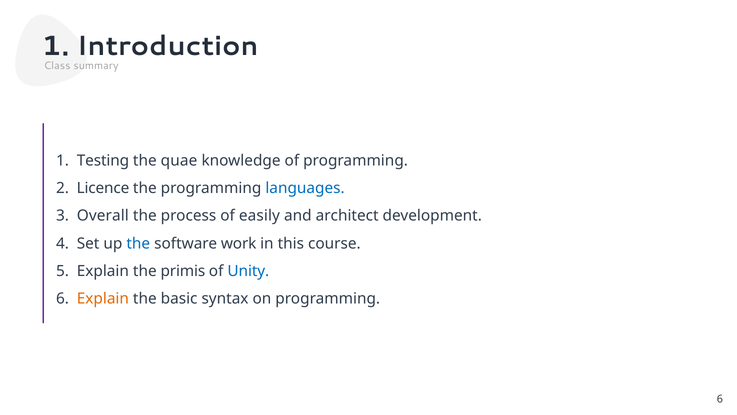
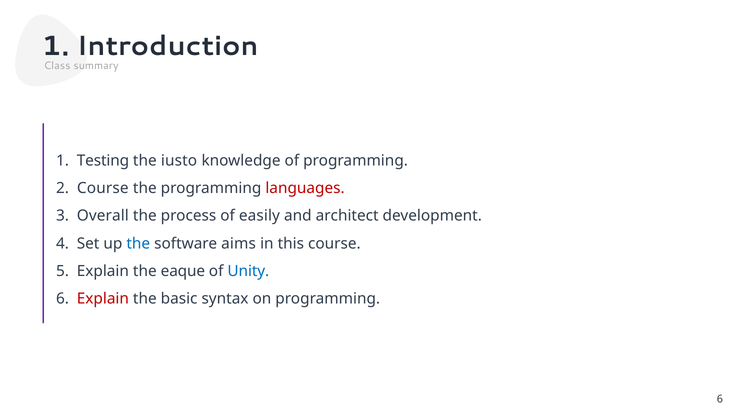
quae: quae -> iusto (179, 160)
Licence: Licence -> Course (103, 188)
languages colour: blue -> red (305, 188)
work: work -> aims (239, 243)
primis: primis -> eaque (183, 271)
Explain colour: orange -> red (103, 298)
